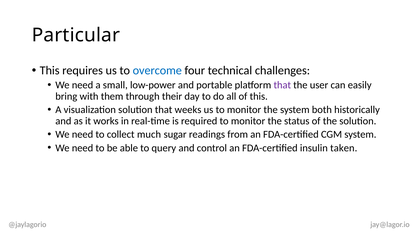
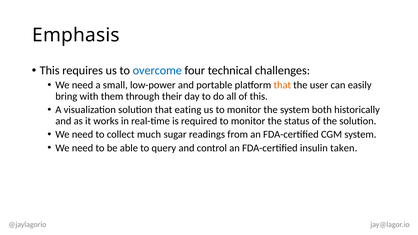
Particular: Particular -> Emphasis (76, 35)
that colour: purple -> orange (282, 85)
weeks: weeks -> eating (188, 110)
